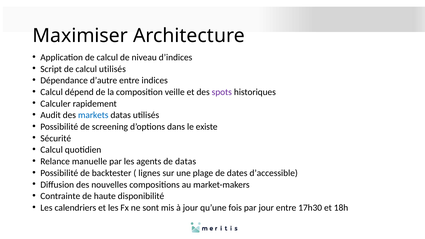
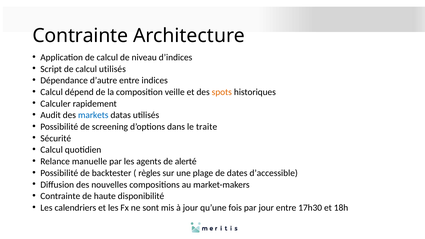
Maximiser: Maximiser -> Contrainte (80, 36)
spots colour: purple -> orange (222, 92)
existe: existe -> traite (207, 127)
de datas: datas -> alerté (186, 162)
lignes: lignes -> règles (149, 173)
